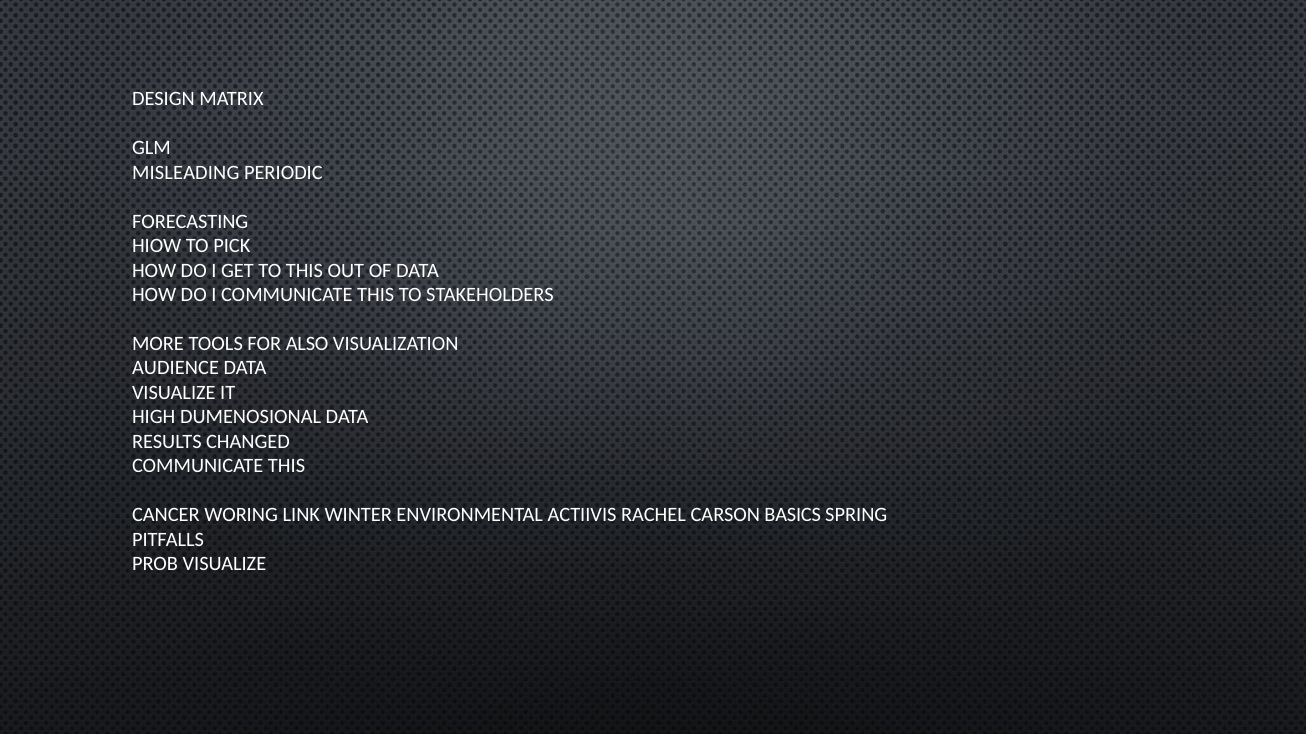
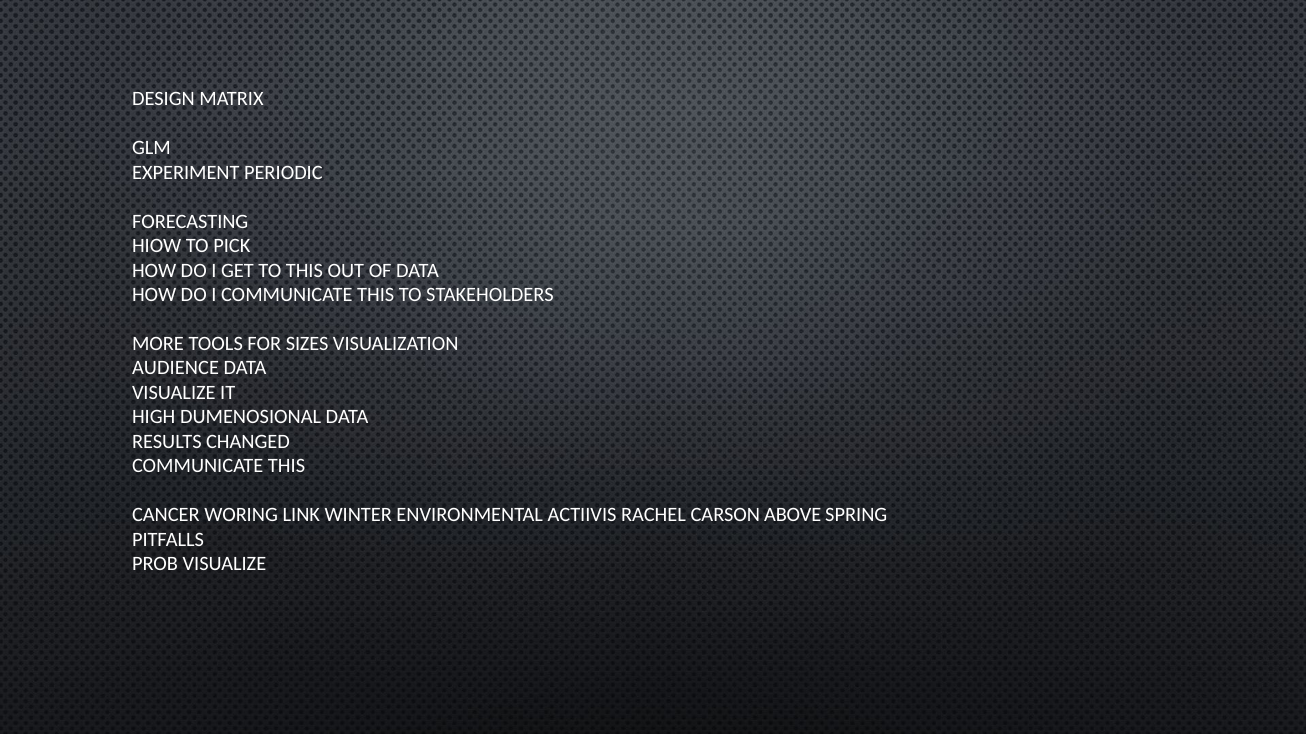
MISLEADING: MISLEADING -> EXPERIMENT (186, 173)
ALSO: ALSO -> SIZES (307, 344)
BASICS: BASICS -> ABOVE (793, 515)
